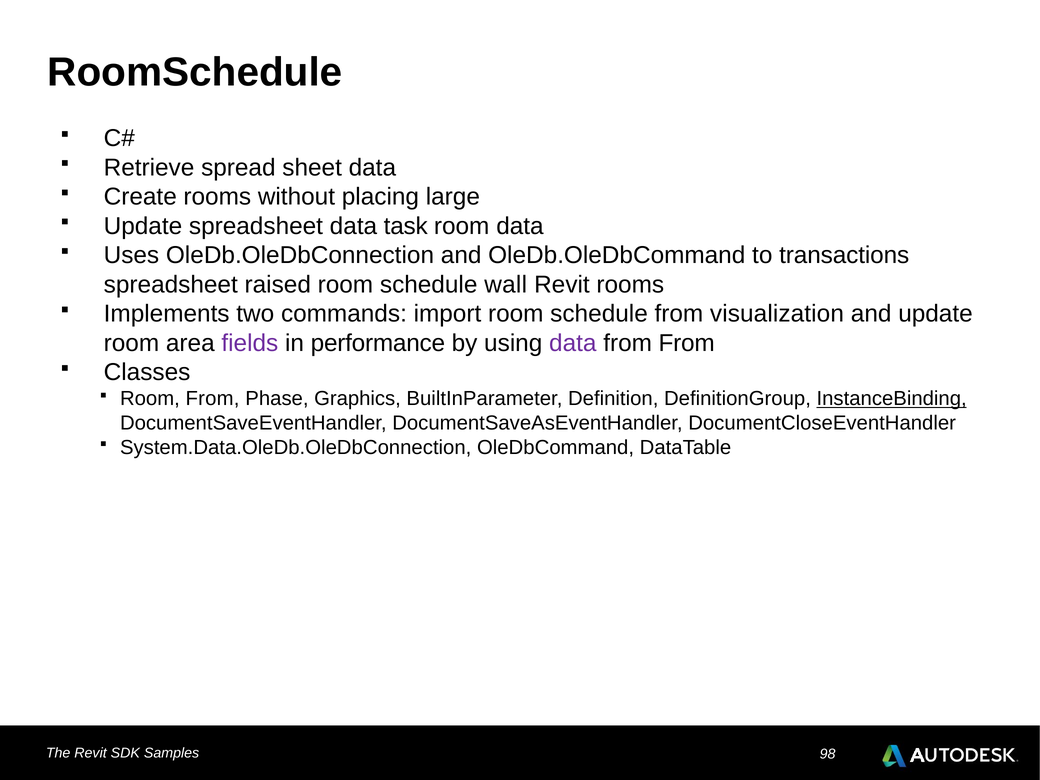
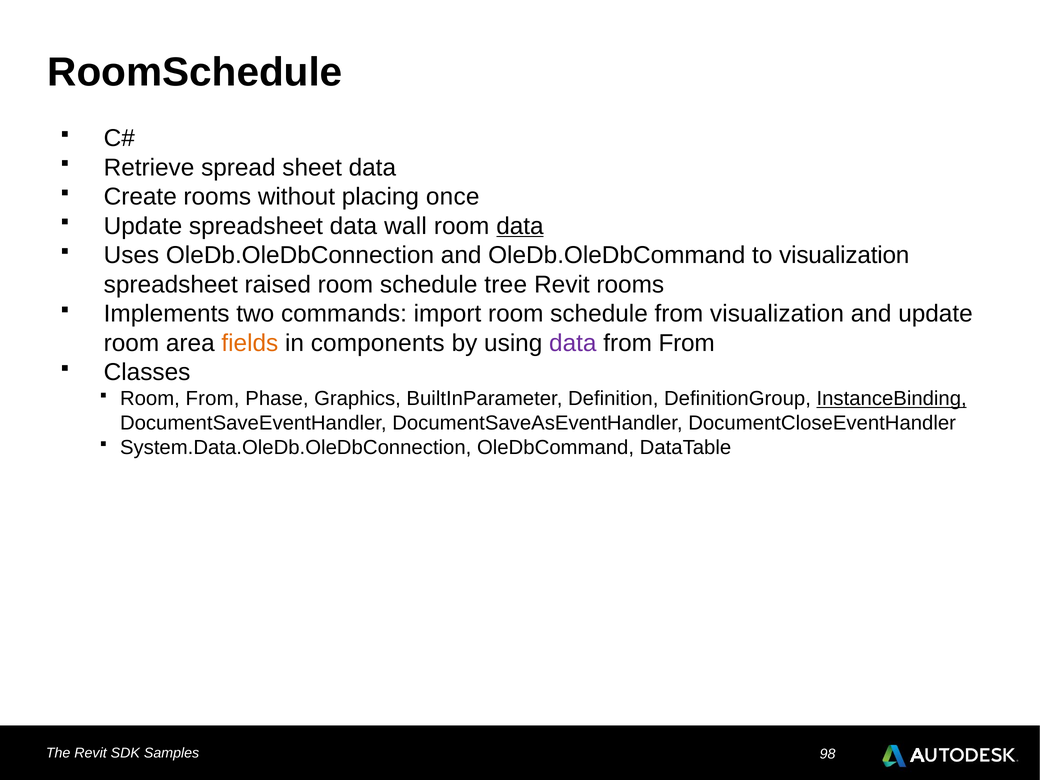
large: large -> once (453, 197)
task: task -> wall (405, 226)
data underline: none -> present (520, 226)
to transactions: transactions -> visualization (844, 255)
wall: wall -> tree (506, 284)
fields colour: purple -> orange (250, 343)
performance: performance -> components (378, 343)
